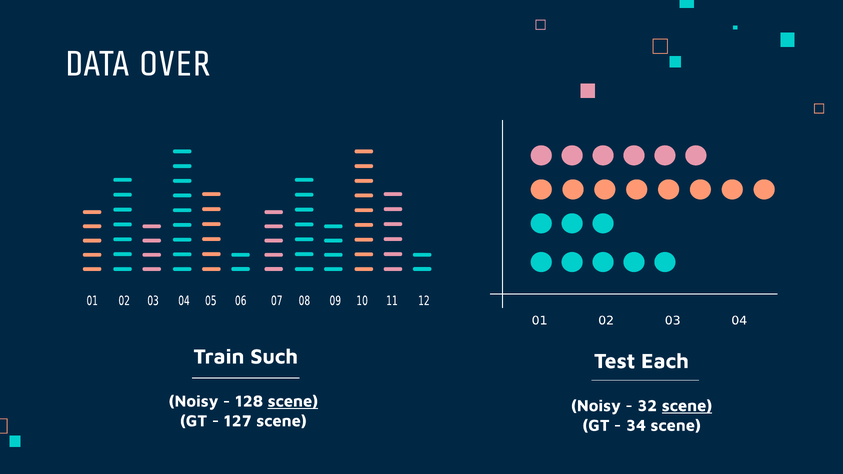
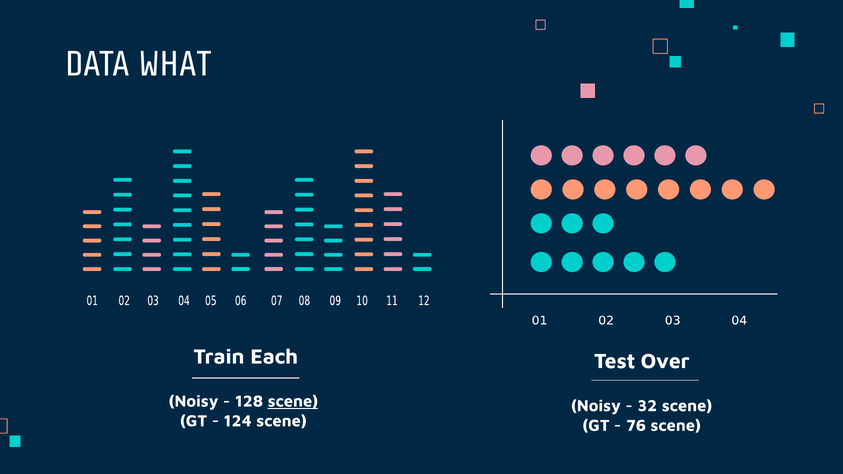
OVER: OVER -> WHAT (175, 64)
Such: Such -> Each (274, 357)
Each: Each -> Over (665, 361)
scene underline: present -> none (687, 406)
127: 127 -> 124 (238, 421)
34: 34 -> 76 (636, 426)
